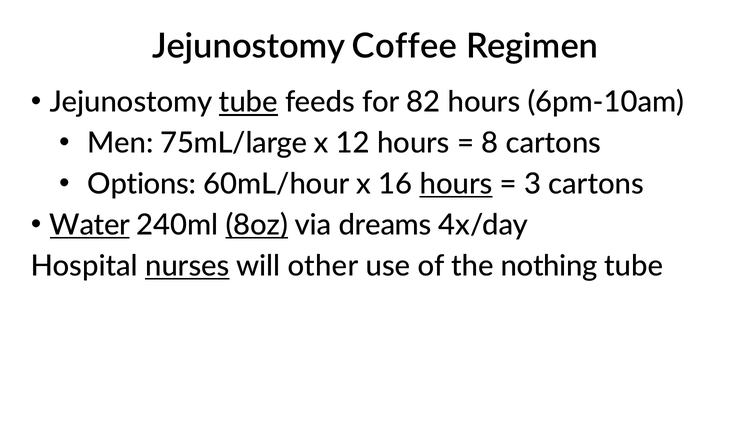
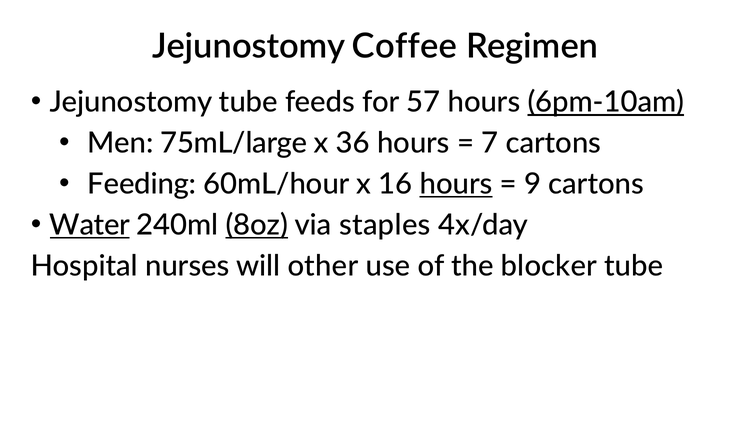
tube underline: present -> none (248, 102)
82: 82 -> 57 (423, 102)
6pm-10am underline: none -> present (606, 102)
12: 12 -> 36 (353, 144)
8: 8 -> 7 (490, 144)
Options: Options -> Feeding (142, 185)
3: 3 -> 9 (533, 185)
dreams: dreams -> staples (385, 226)
nurses underline: present -> none (187, 267)
nothing: nothing -> blocker (549, 267)
